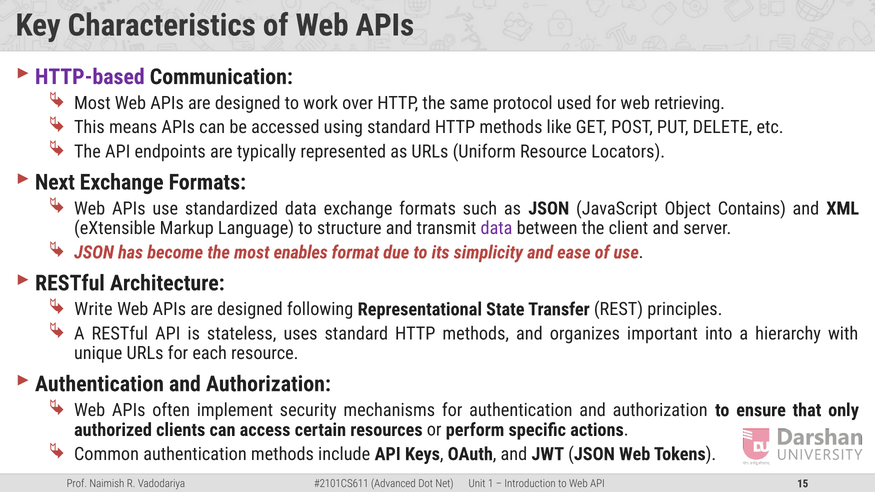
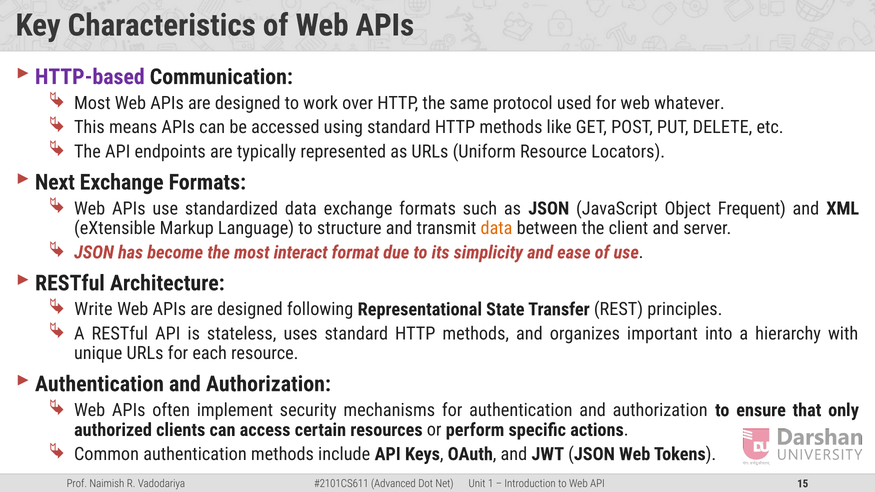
retrieving: retrieving -> whatever (689, 103)
Contains: Contains -> Frequent (752, 209)
data colour: purple -> orange (497, 228)
enables: enables -> interact (301, 252)
